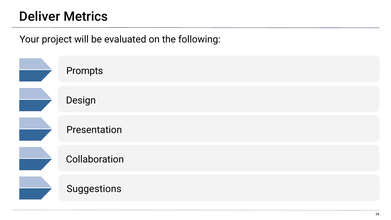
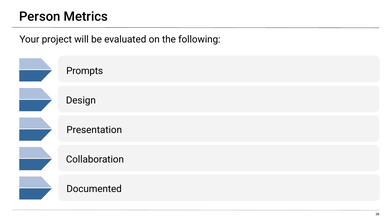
Deliver: Deliver -> Person (40, 17)
Suggestions: Suggestions -> Documented (94, 189)
